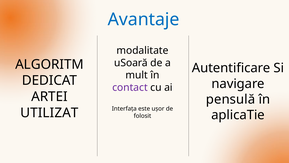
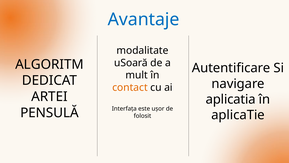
contact colour: purple -> orange (130, 87)
pensulă: pensulă -> aplicatia (231, 99)
UTILIZAT: UTILIZAT -> PENSULĂ (49, 113)
